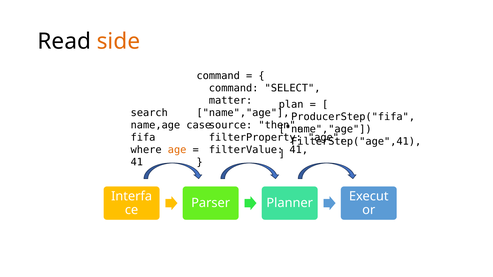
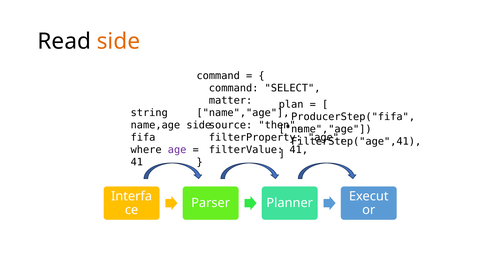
search: search -> string (149, 113)
name,age case: case -> side (199, 125)
age colour: orange -> purple (177, 150)
